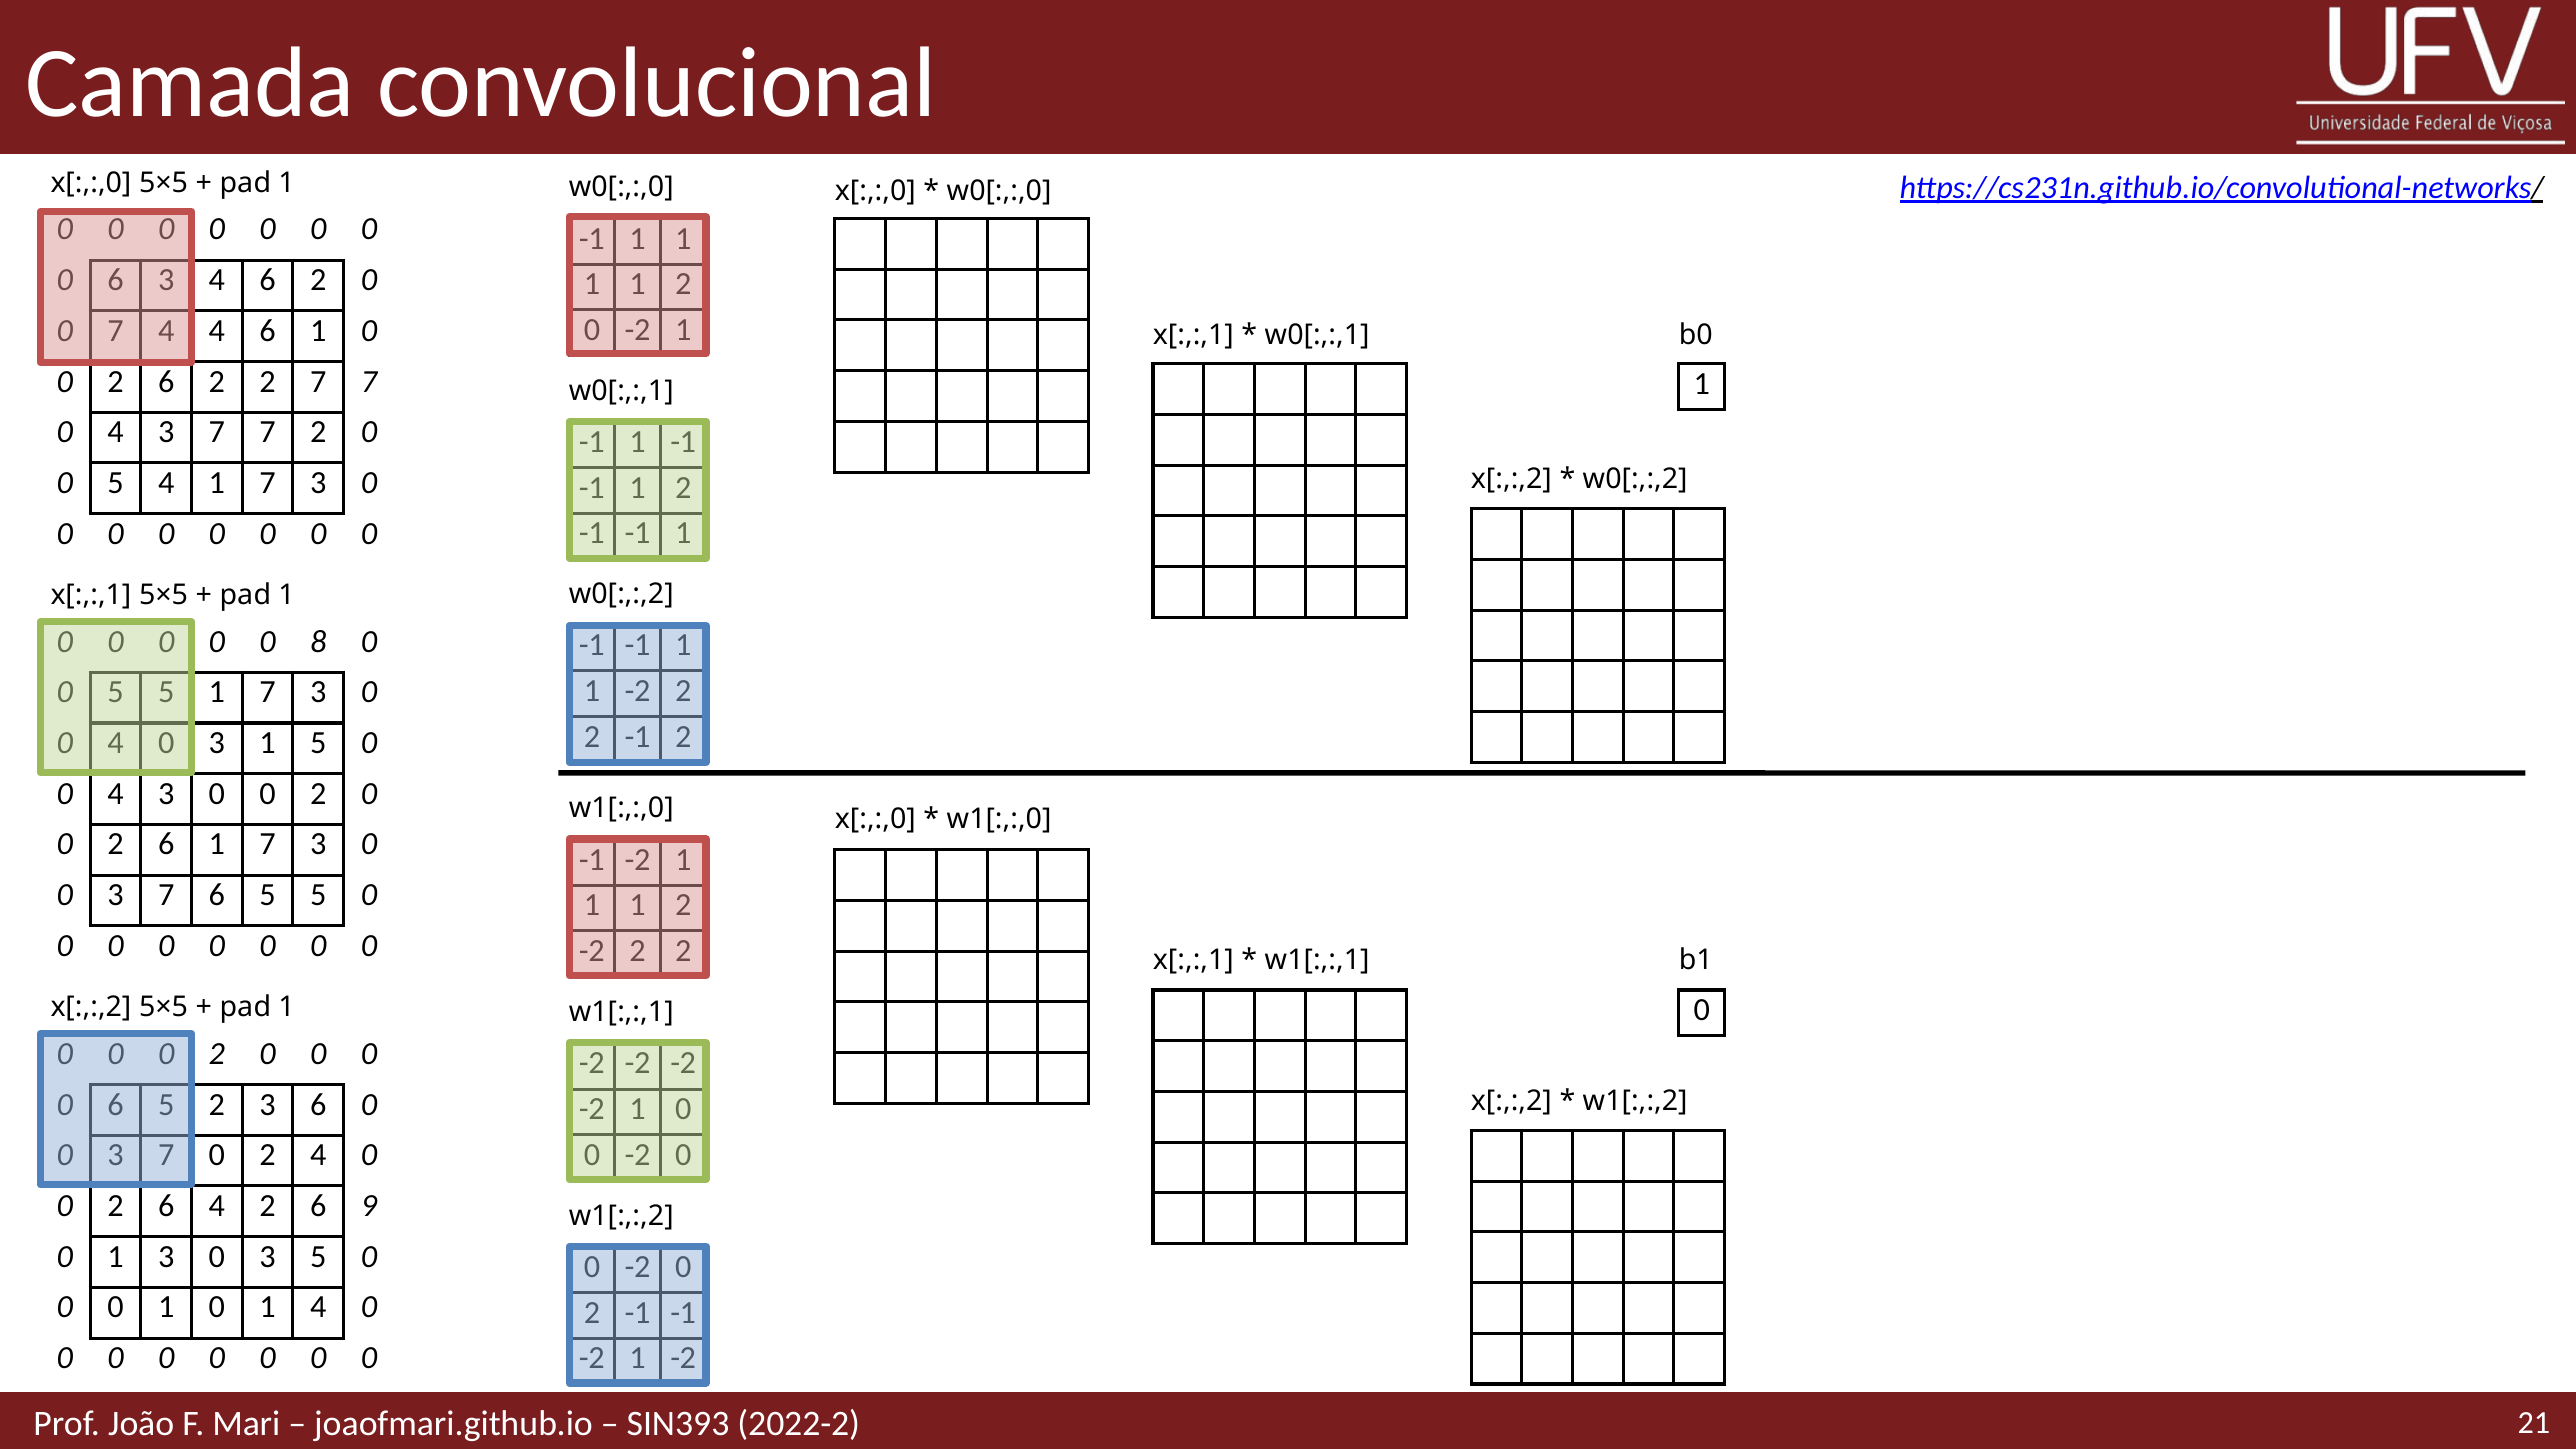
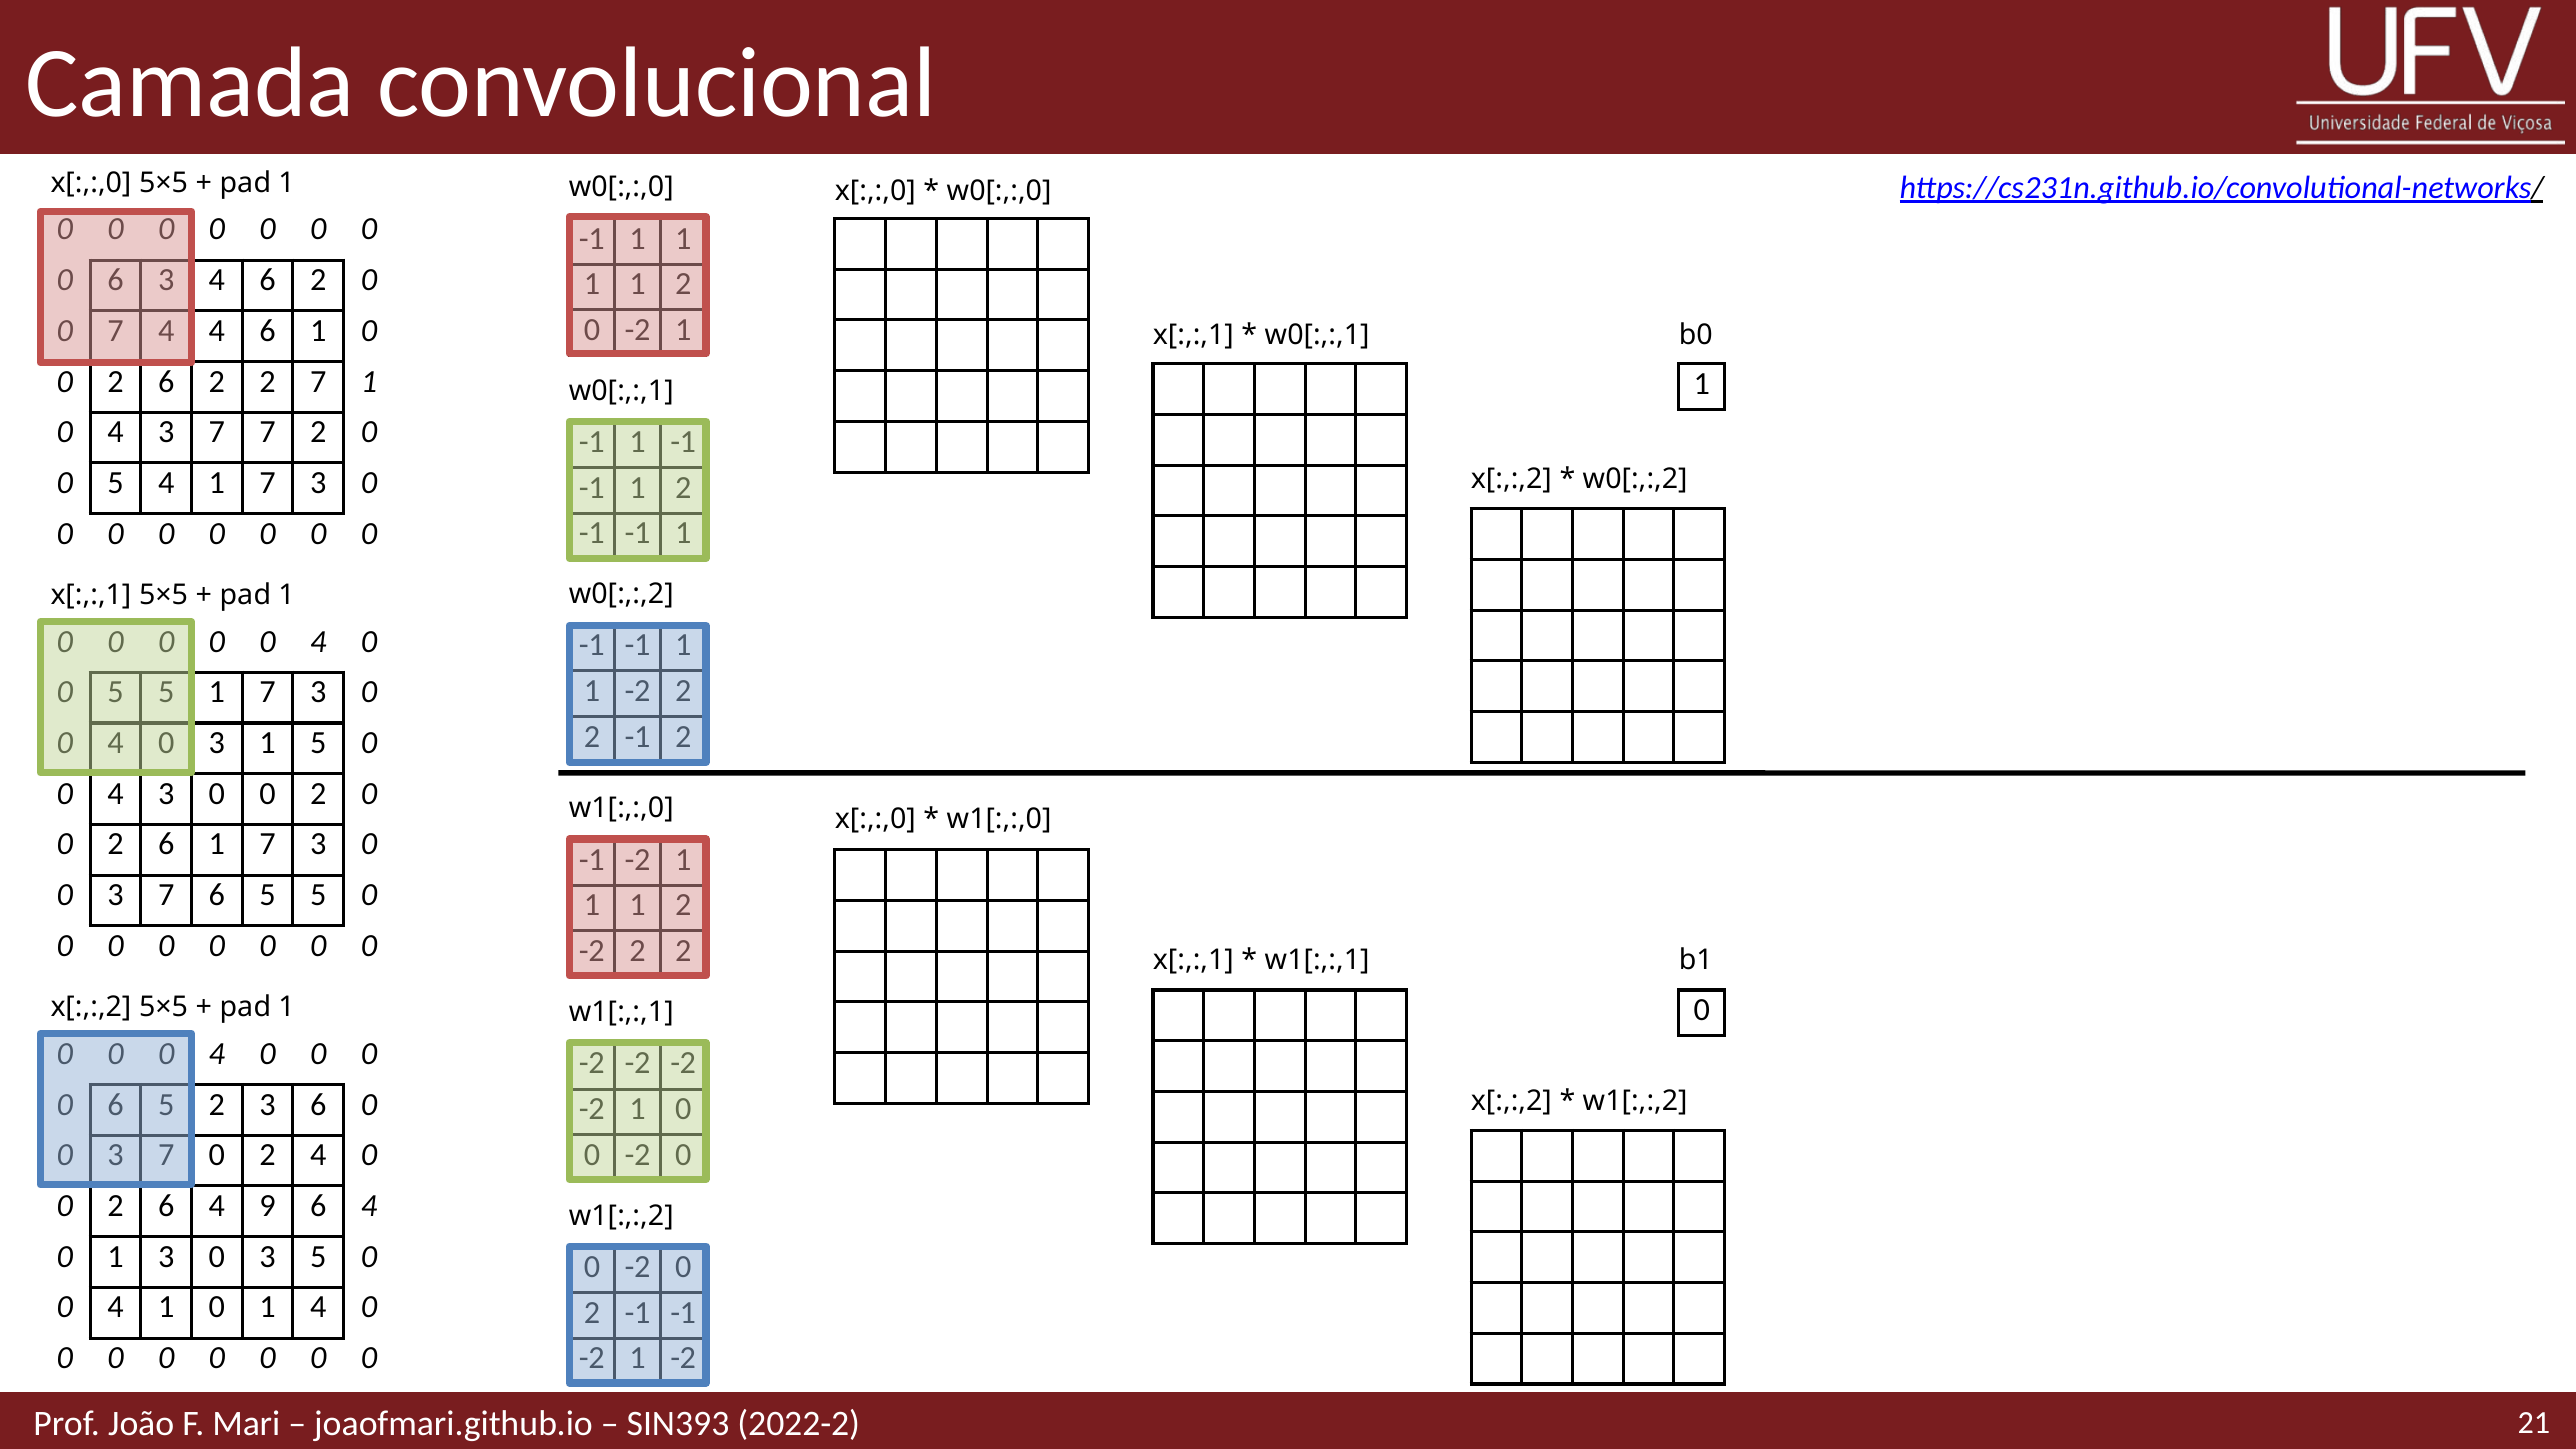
2 7 7: 7 -> 1 (369, 381)
8: 8 -> 4 (318, 641)
2: 2 -> 4 (217, 1054)
4 2: 2 -> 9 (268, 1206)
9: 9 -> 4 (369, 1206)
0: 0 -> 4 (115, 1307)
